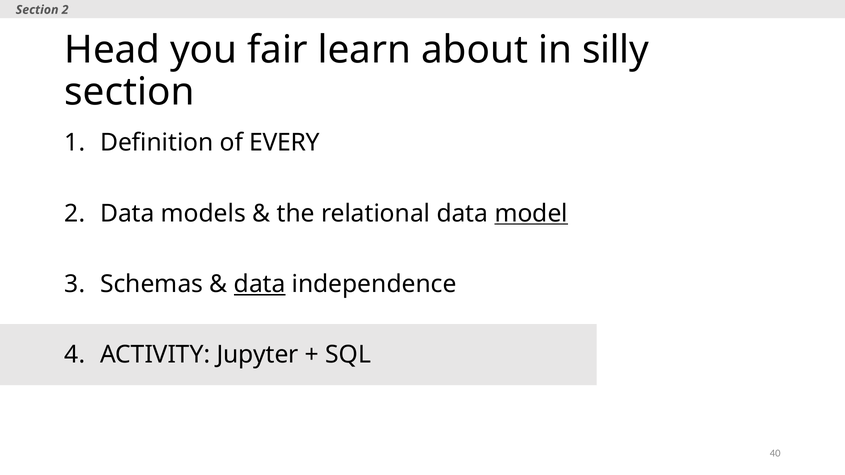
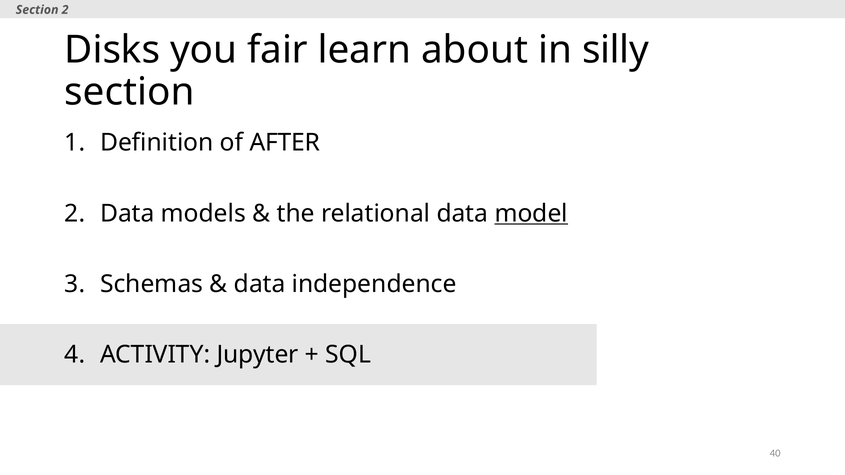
Head: Head -> Disks (112, 50)
EVERY: EVERY -> AFTER (285, 143)
data underline: present -> none (260, 284)
